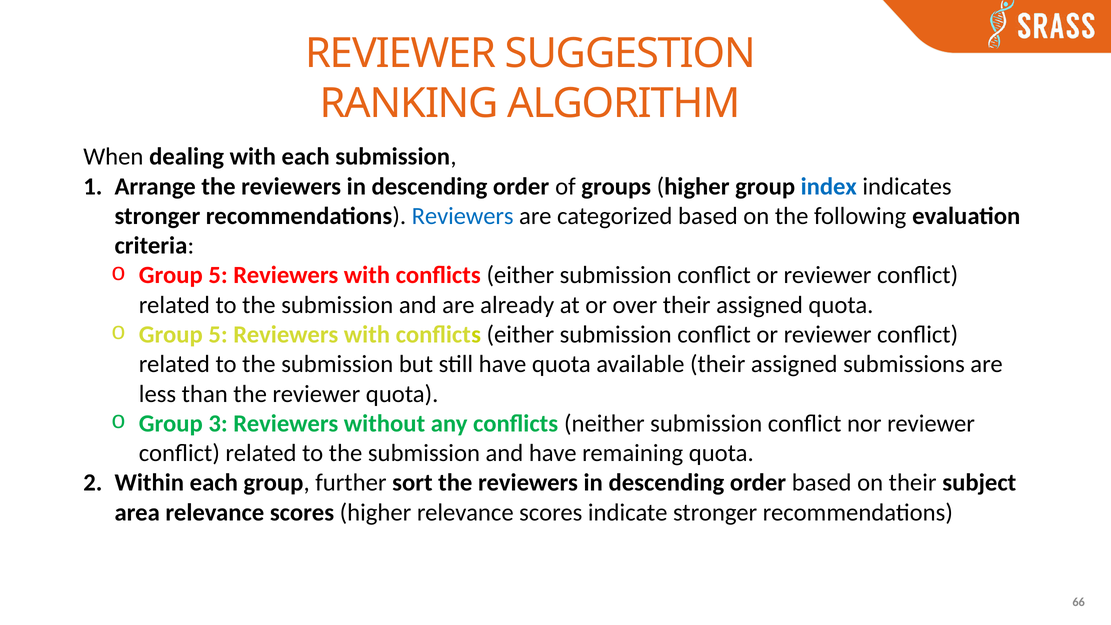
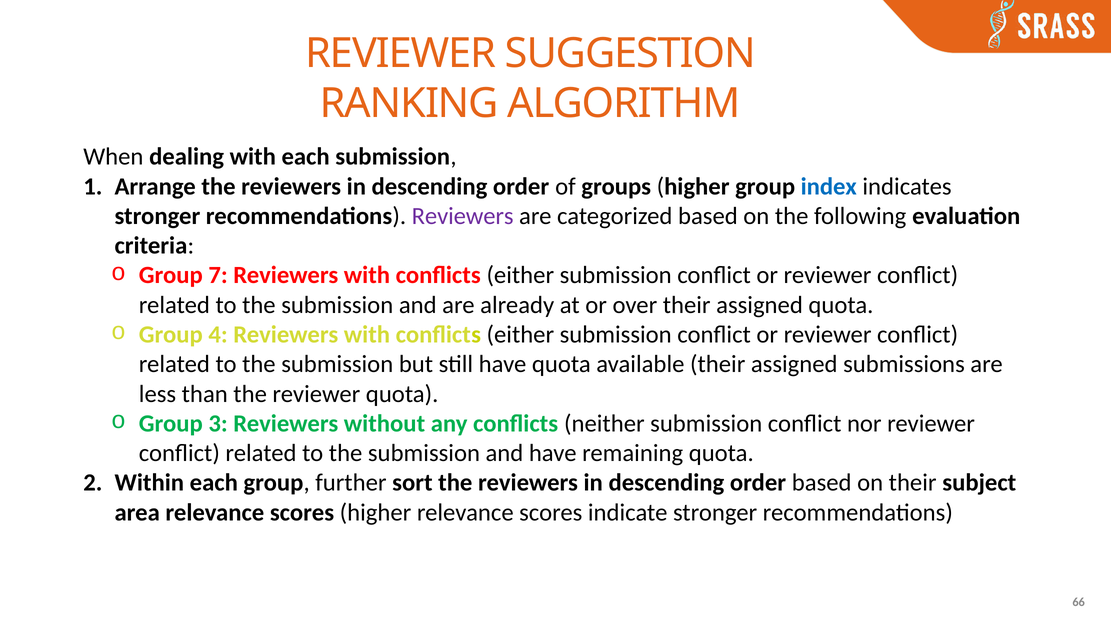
Reviewers colour: blue -> purple (463, 216)
5: 5 -> 7 (218, 275)
5: 5 -> 4 (218, 335)
